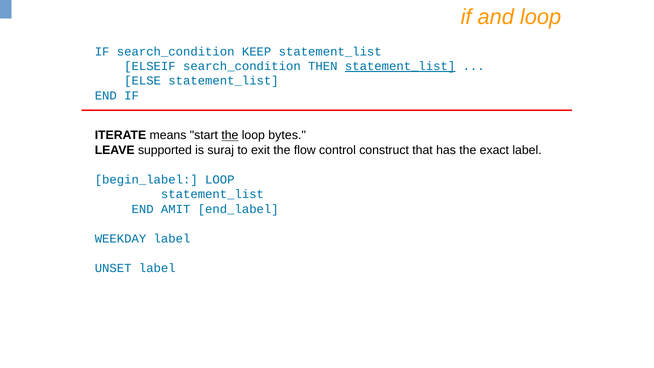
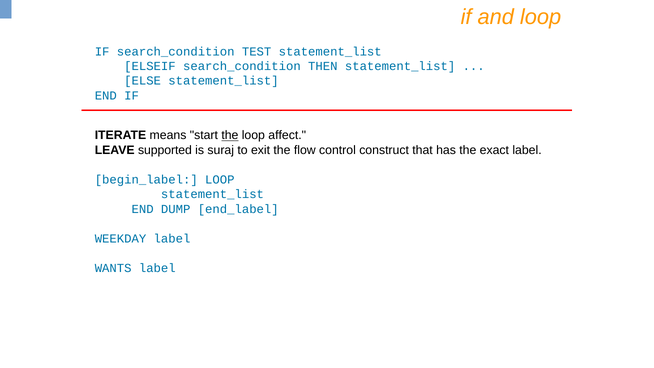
KEEP: KEEP -> TEST (257, 51)
statement_list underline: present -> none (400, 66)
bytes: bytes -> affect (287, 135)
AMIT: AMIT -> DUMP (176, 209)
UNSET: UNSET -> WANTS (113, 268)
